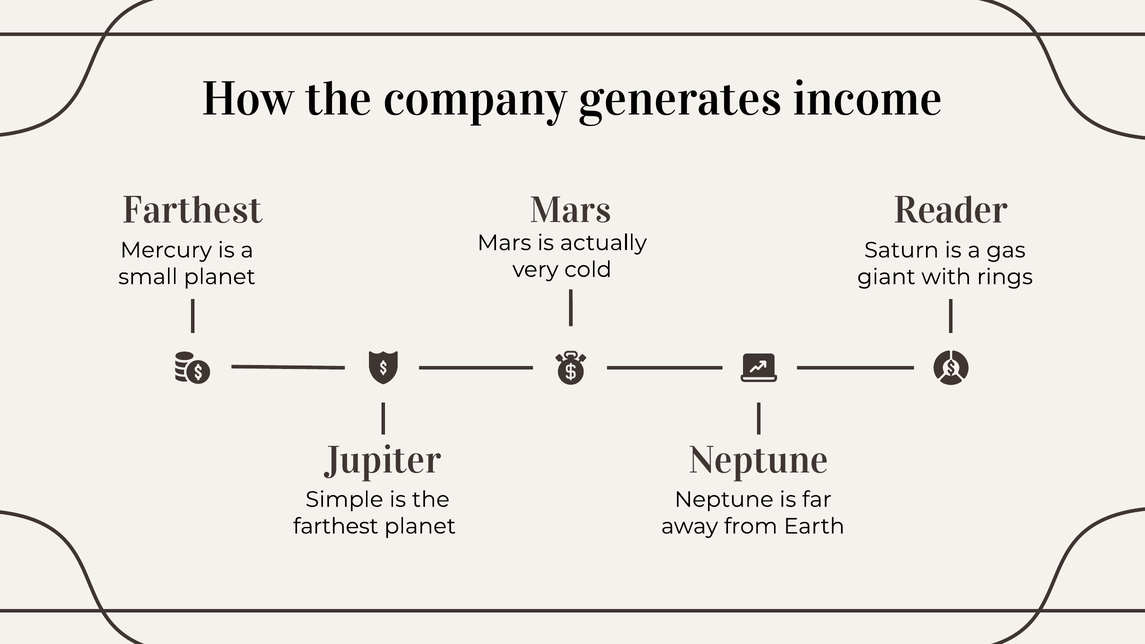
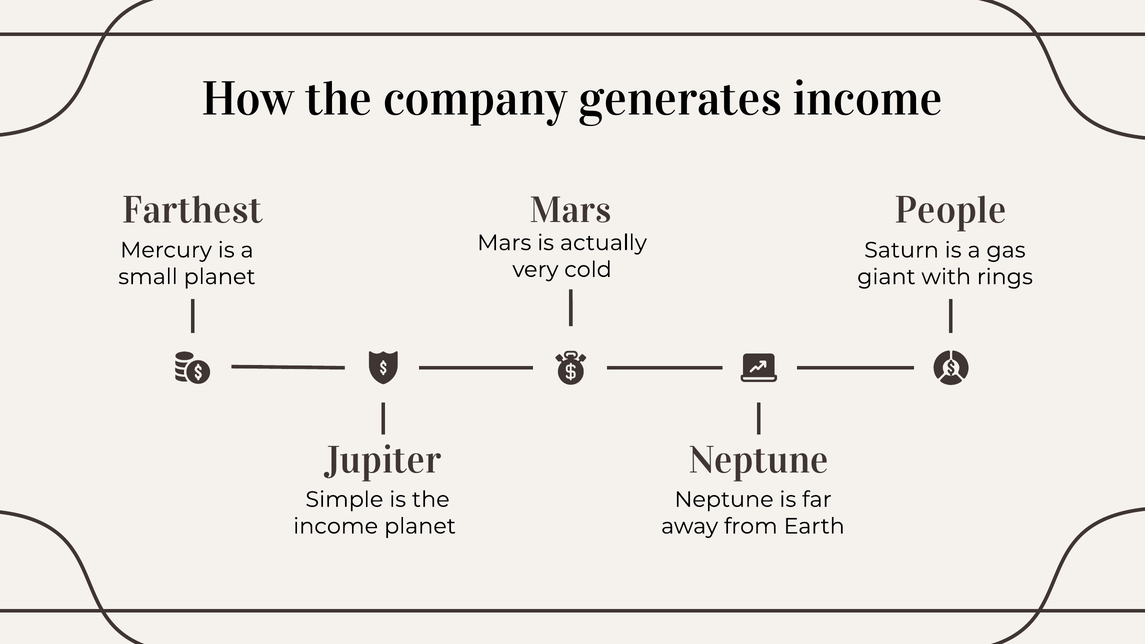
Reader: Reader -> People (951, 210)
farthest: farthest -> income (336, 526)
